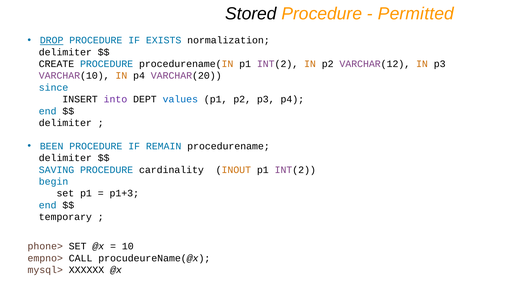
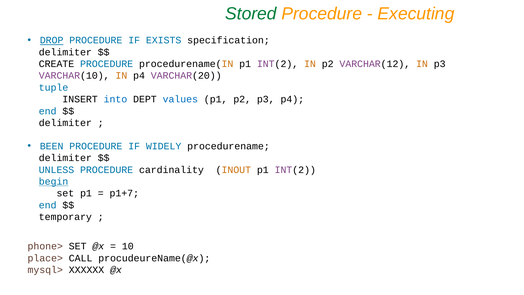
Stored colour: black -> green (251, 14)
Permitted: Permitted -> Executing (416, 14)
normalization: normalization -> specification (228, 40)
since: since -> tuple (54, 87)
into colour: purple -> blue (115, 99)
REMAIN: REMAIN -> WIDELY (164, 146)
SAVING: SAVING -> UNLESS (57, 170)
begin underline: none -> present (54, 181)
p1+3: p1+3 -> p1+7 (124, 193)
empno>: empno> -> place> (45, 258)
